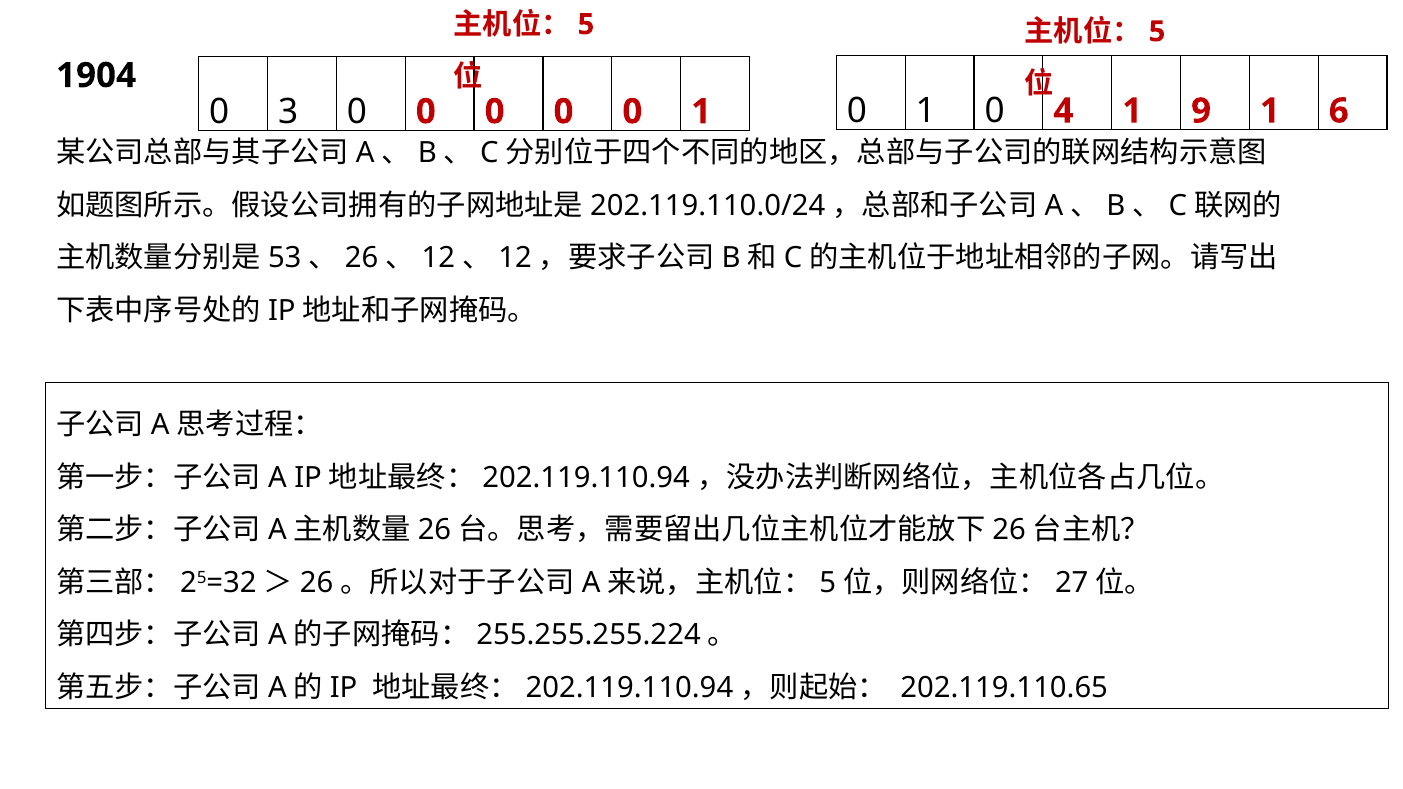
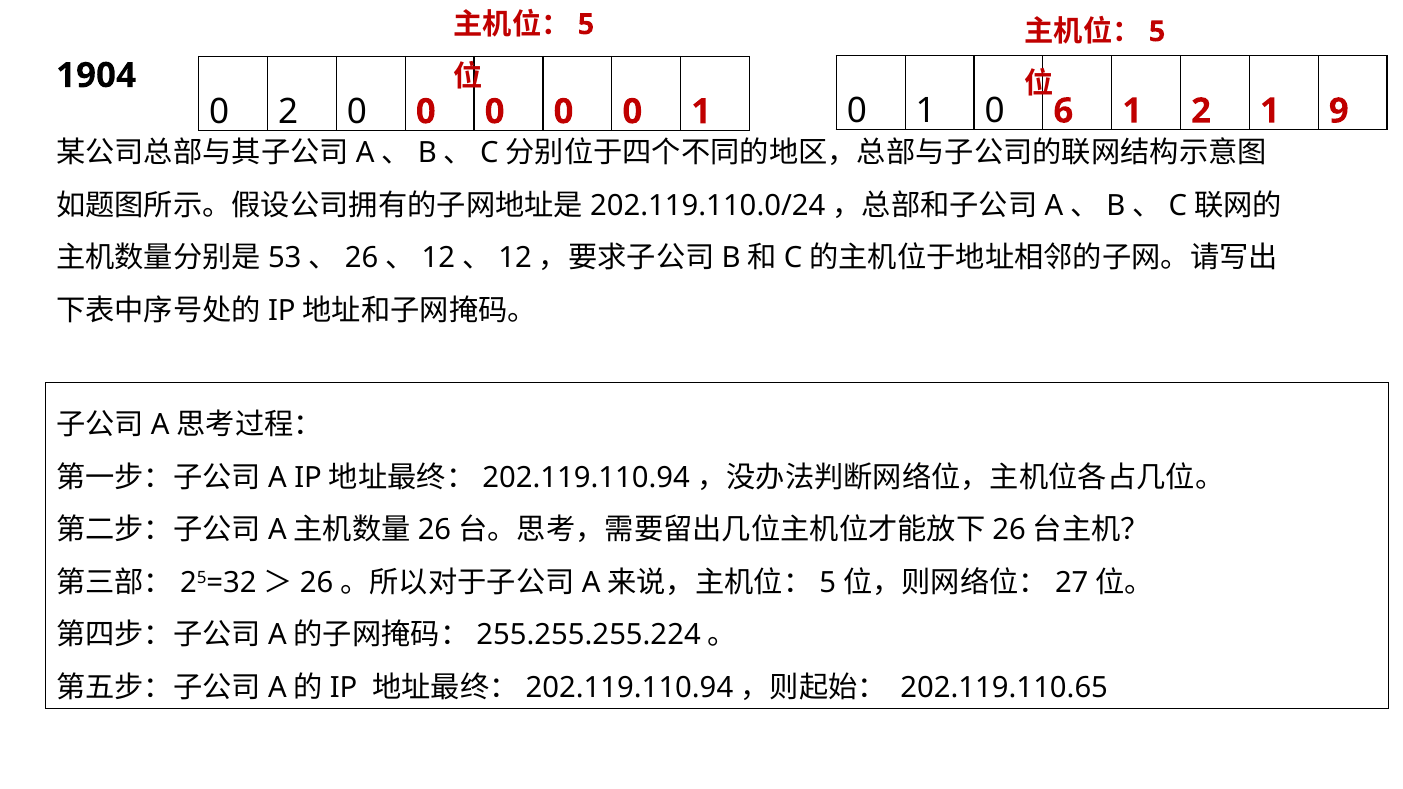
4: 4 -> 6 (1063, 111)
1 9: 9 -> 2 (1201, 111)
6: 6 -> 9 (1339, 111)
0 3: 3 -> 2 (288, 112)
